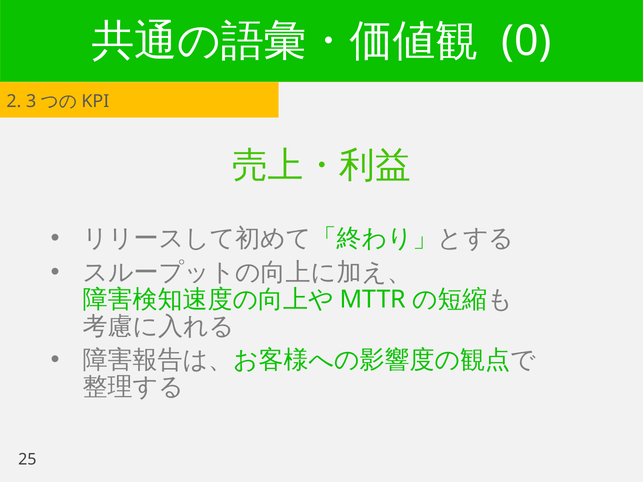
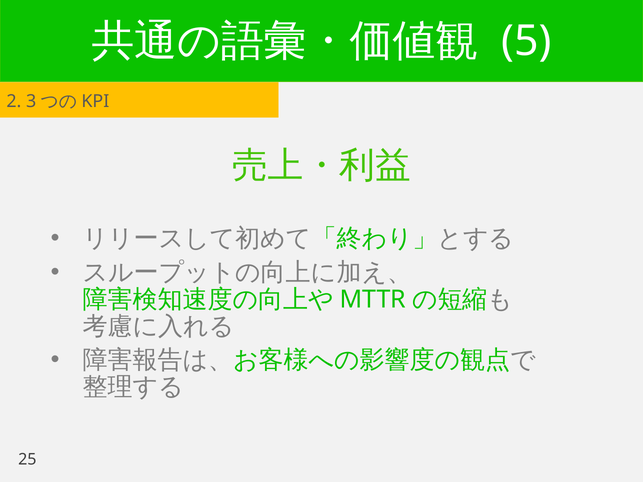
0: 0 -> 5 (526, 41)
